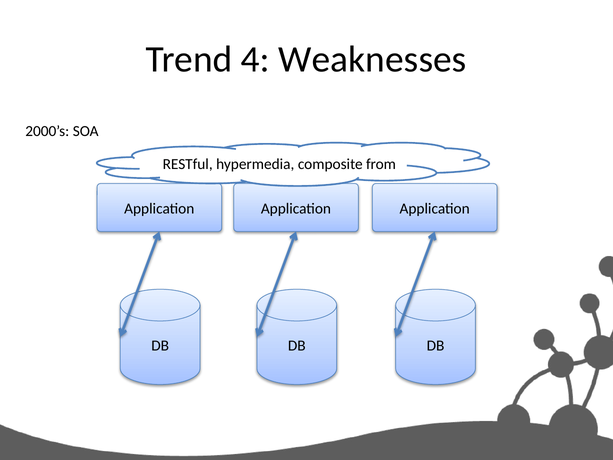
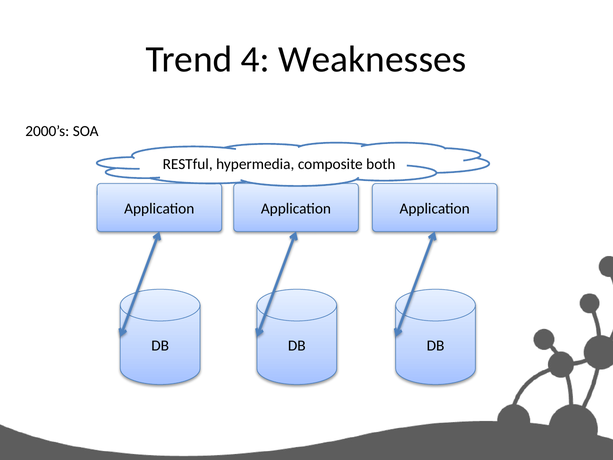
from: from -> both (381, 164)
